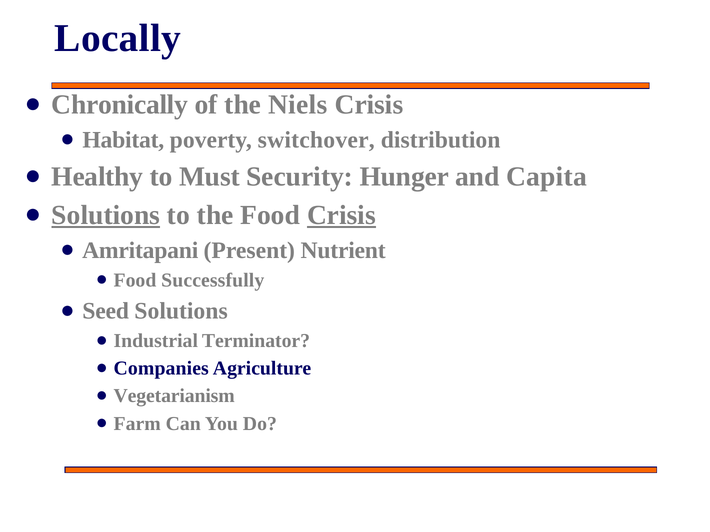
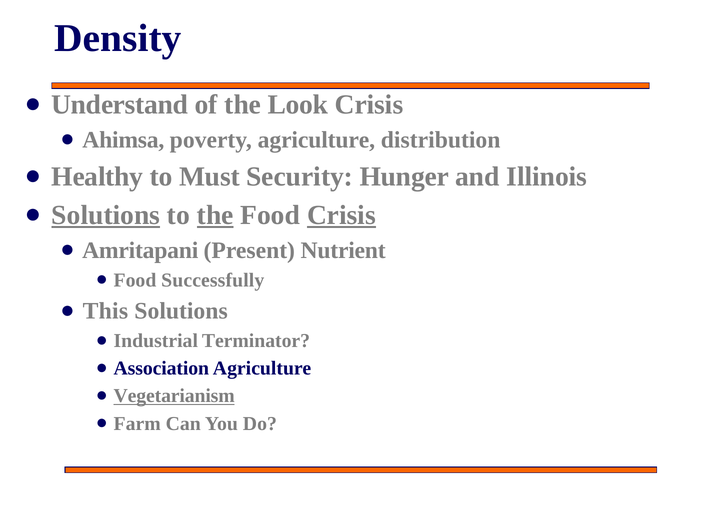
Locally: Locally -> Density (118, 38)
Chronically: Chronically -> Understand (120, 105)
Niels: Niels -> Look (298, 105)
Habitat: Habitat -> Ahimsa (123, 140)
poverty switchover: switchover -> agriculture (316, 140)
Capita: Capita -> Illinois (547, 177)
the underline: none -> present (215, 215)
Seed: Seed -> This (105, 311)
Companies: Companies -> Association (161, 369)
Vegetarianism underline: none -> present (174, 396)
